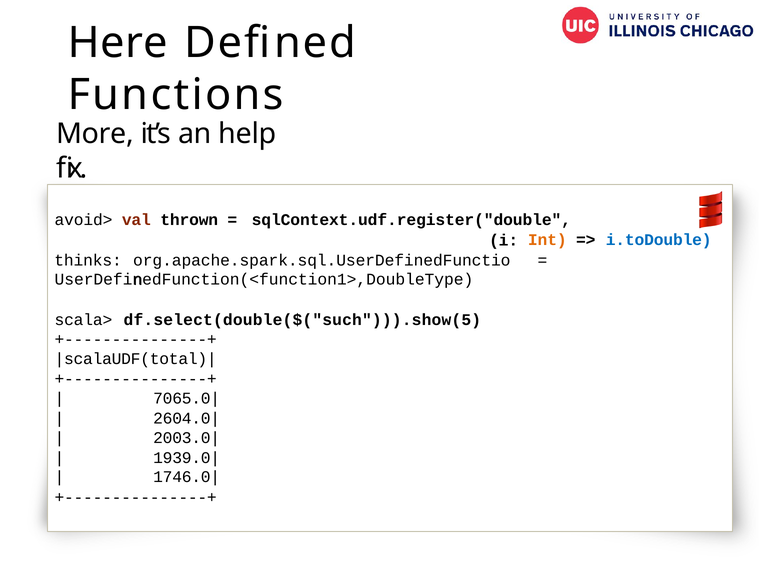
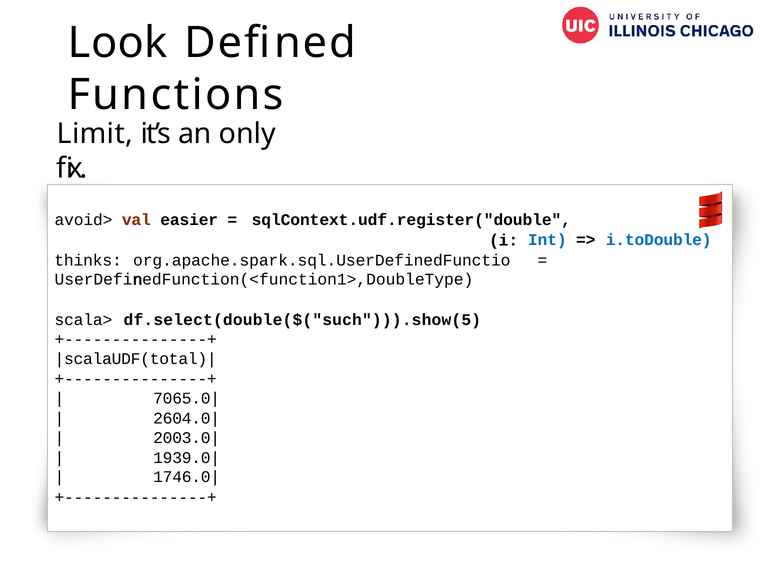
Here: Here -> Look (118, 43)
More: More -> Limit (95, 134)
help: help -> only (247, 134)
thrown: thrown -> easier (189, 220)
Int colour: orange -> blue (547, 240)
